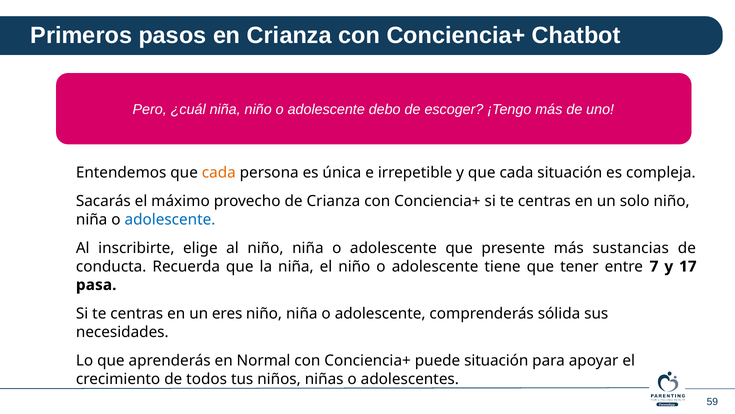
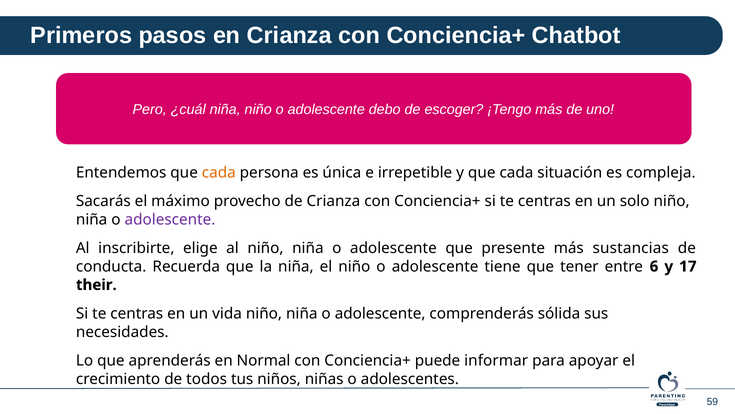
adolescente colour: blue -> purple (170, 219)
7: 7 -> 6 (654, 266)
pasa: pasa -> their (96, 285)
eres: eres -> vida (227, 313)
puede situación: situación -> informar (496, 360)
